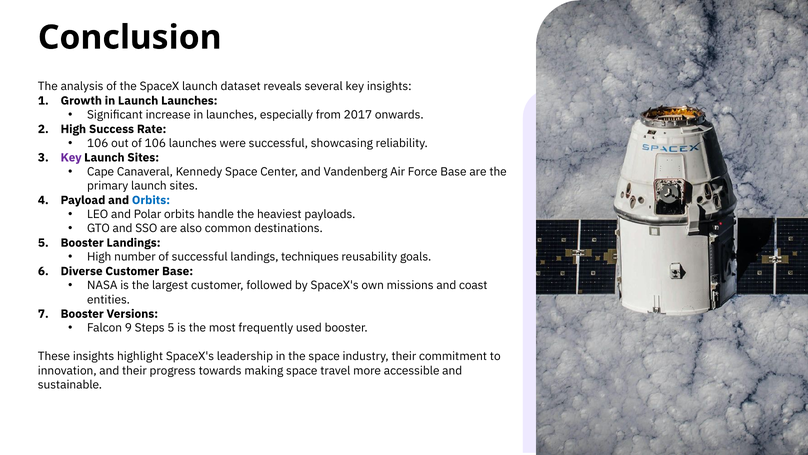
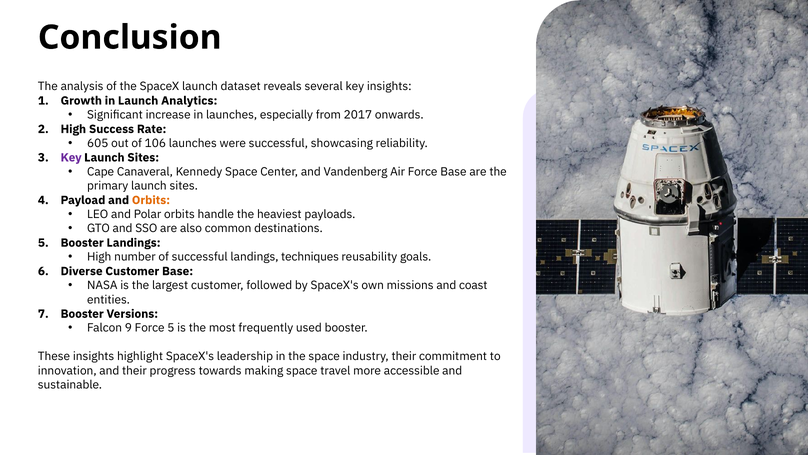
Launch Launches: Launches -> Analytics (189, 101)
106: 106 -> 605 (98, 143)
Orbits colour: blue -> orange (151, 200)
9 Steps: Steps -> Force (150, 328)
